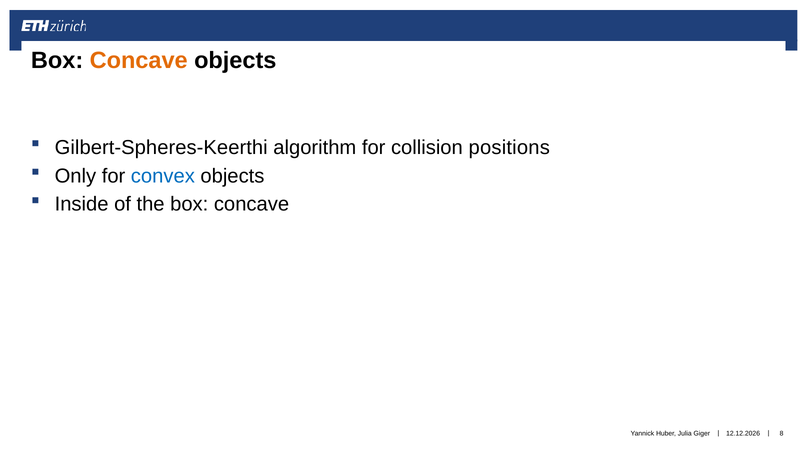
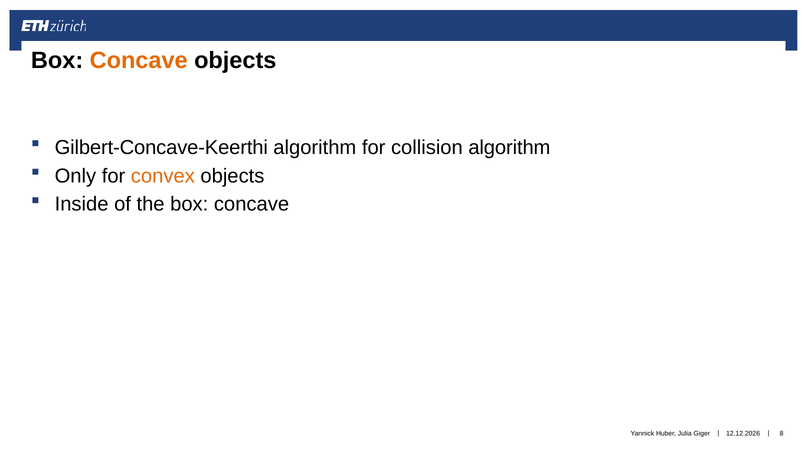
Gilbert-Spheres-Keerthi: Gilbert-Spheres-Keerthi -> Gilbert-Concave-Keerthi (161, 148)
collision positions: positions -> algorithm (509, 148)
convex colour: blue -> orange (163, 176)
